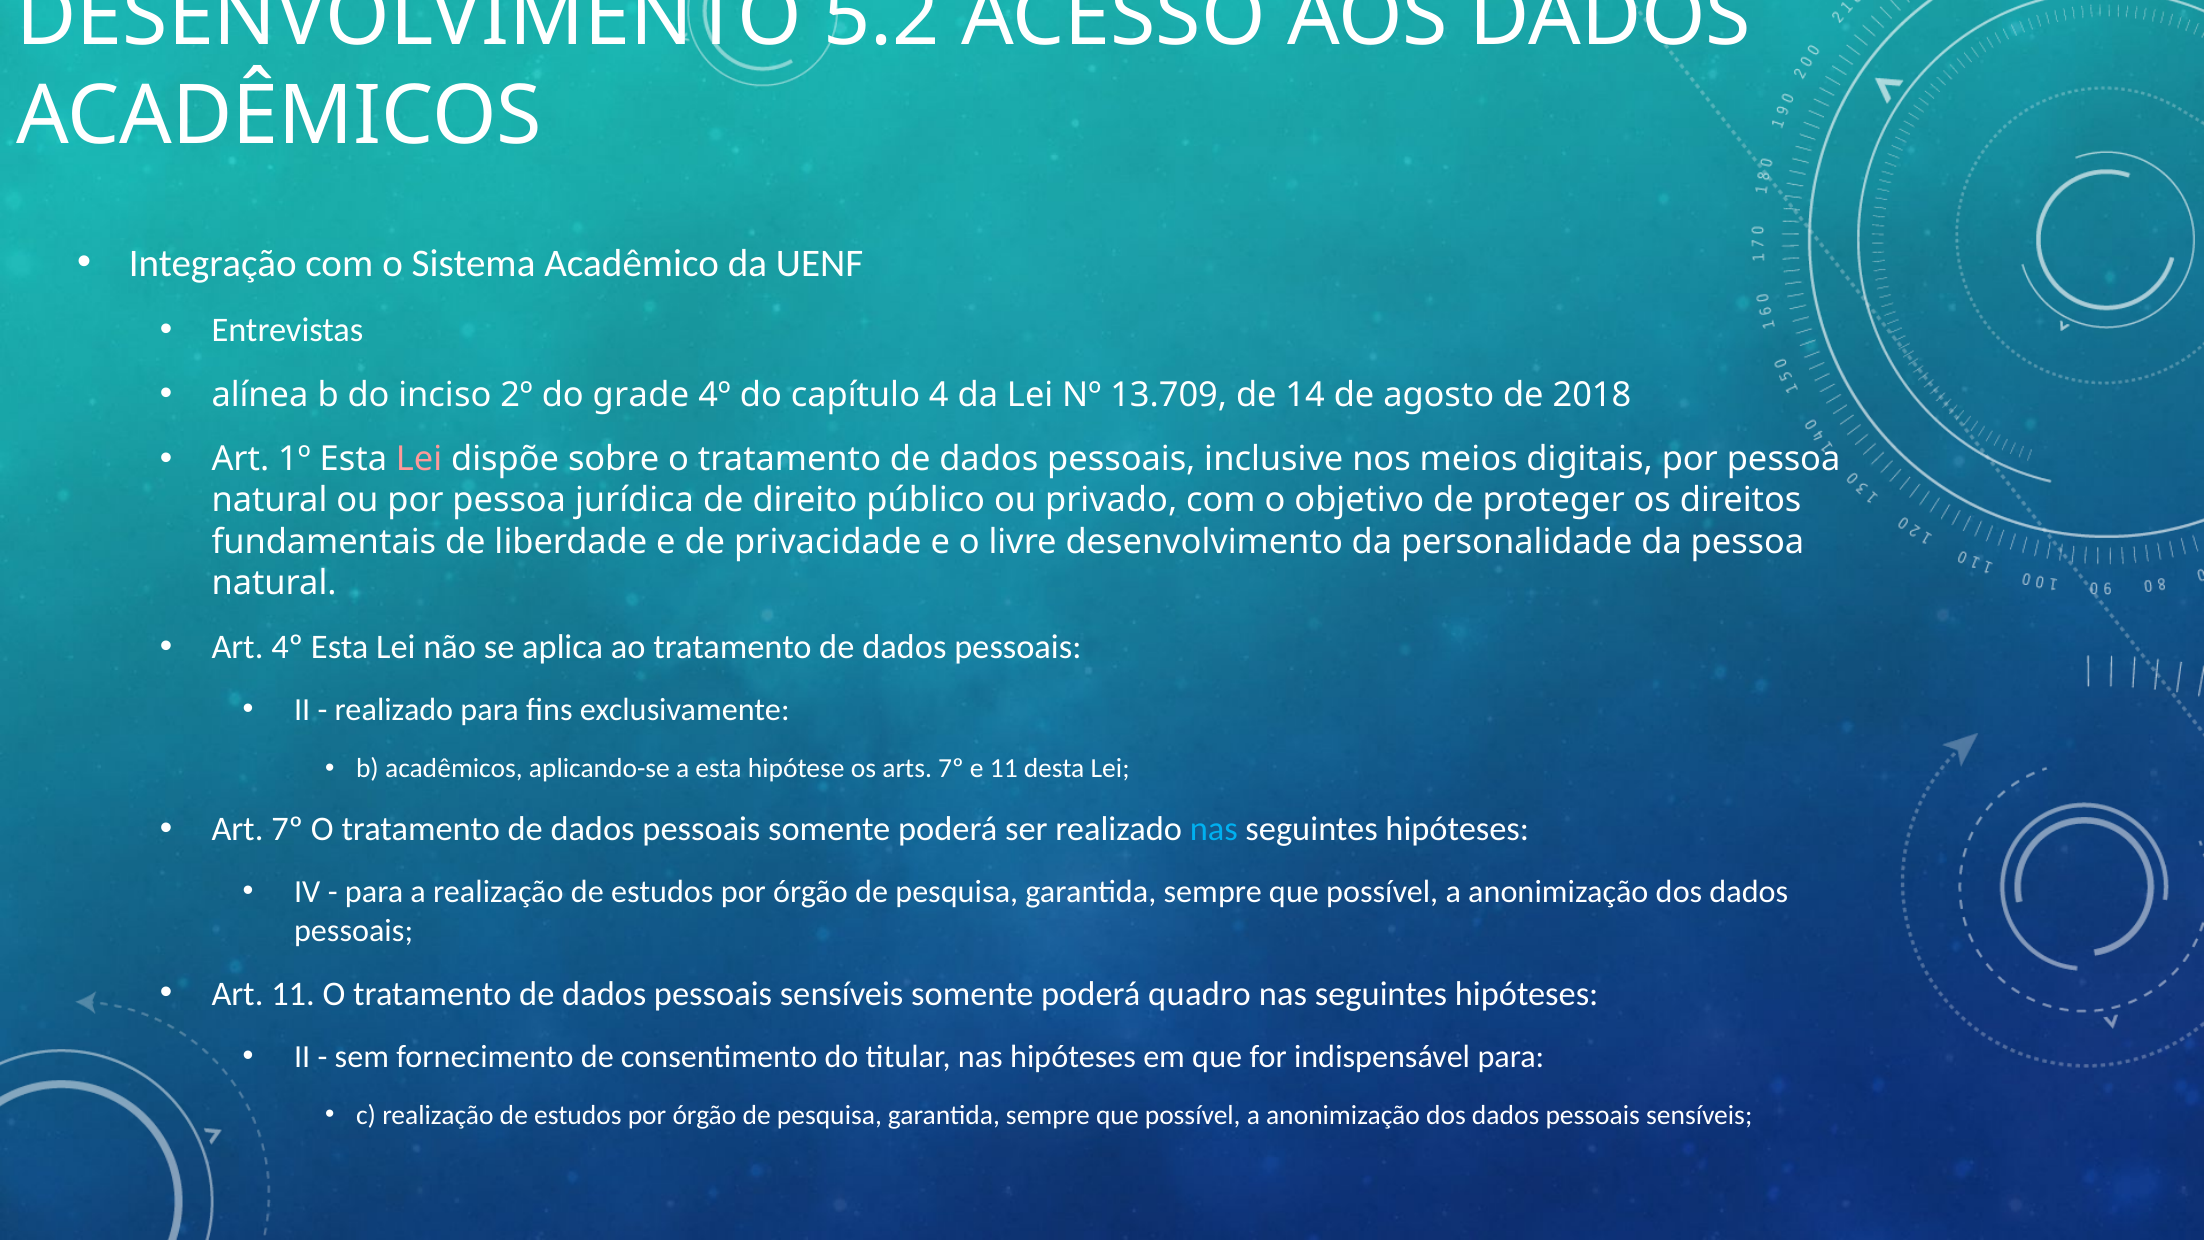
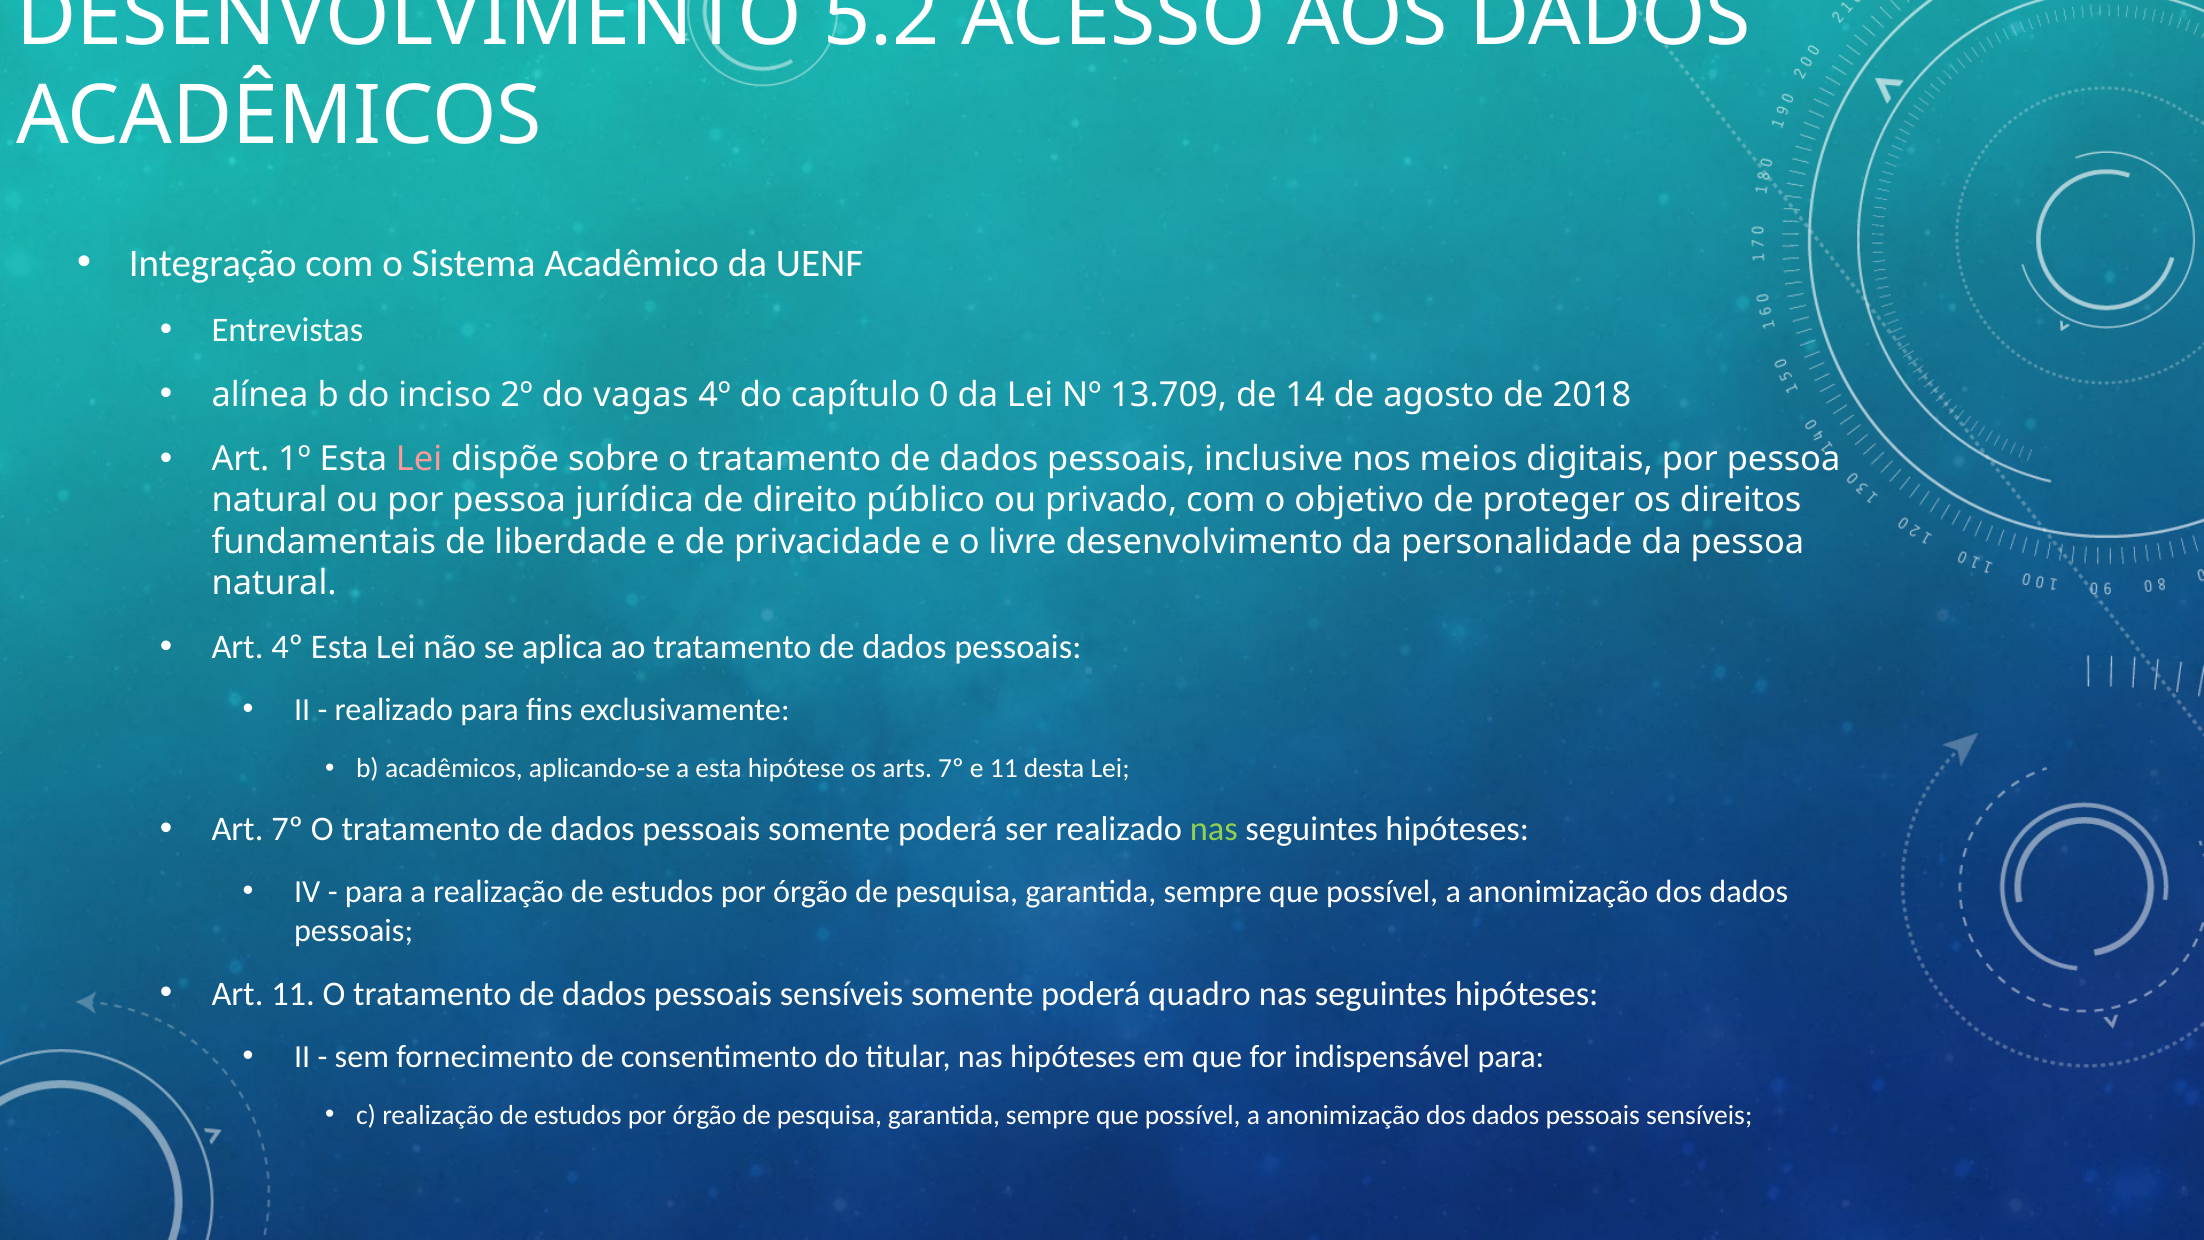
grade: grade -> vagas (641, 395)
4: 4 -> 0 (939, 395)
nas colour: light blue -> light green (1214, 829)
